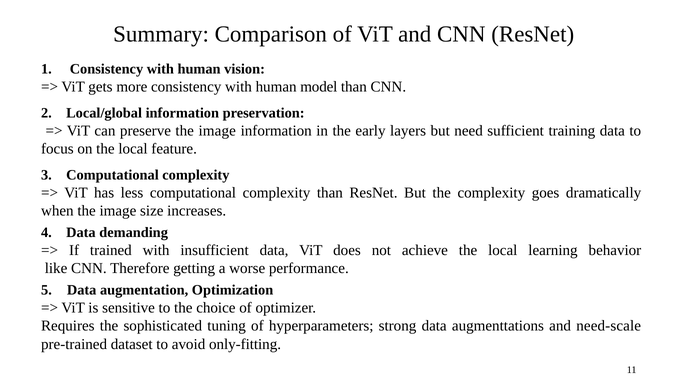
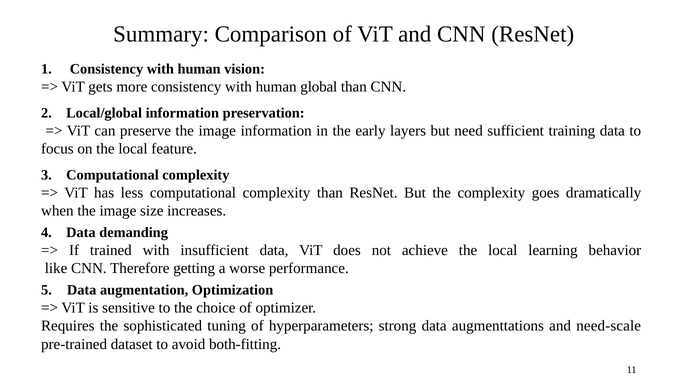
model: model -> global (319, 87)
only-fitting: only-fitting -> both-fitting (245, 345)
